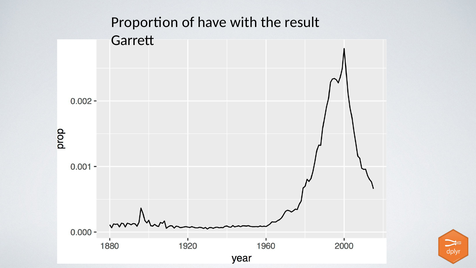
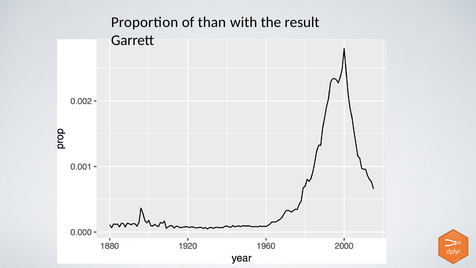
have: have -> than (212, 22)
